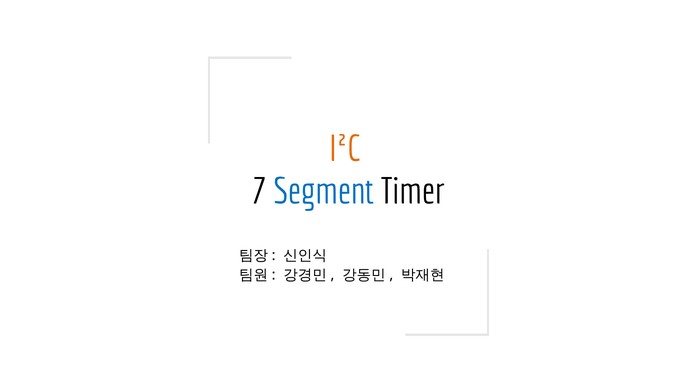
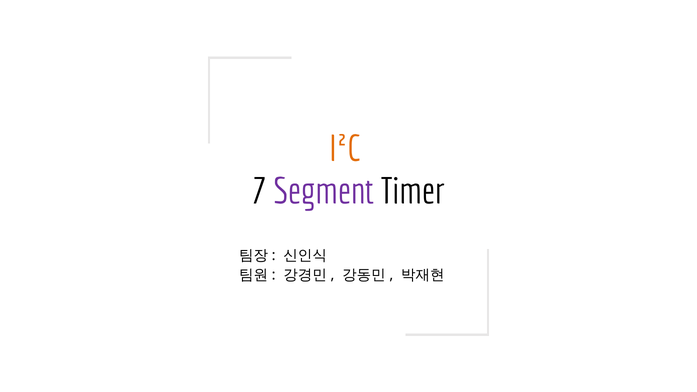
Segment colour: blue -> purple (324, 191)
